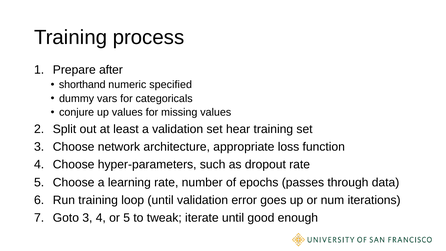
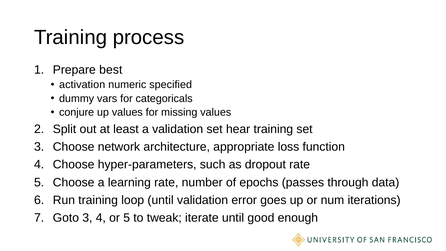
after: after -> best (111, 70)
shorthand: shorthand -> activation (82, 85)
